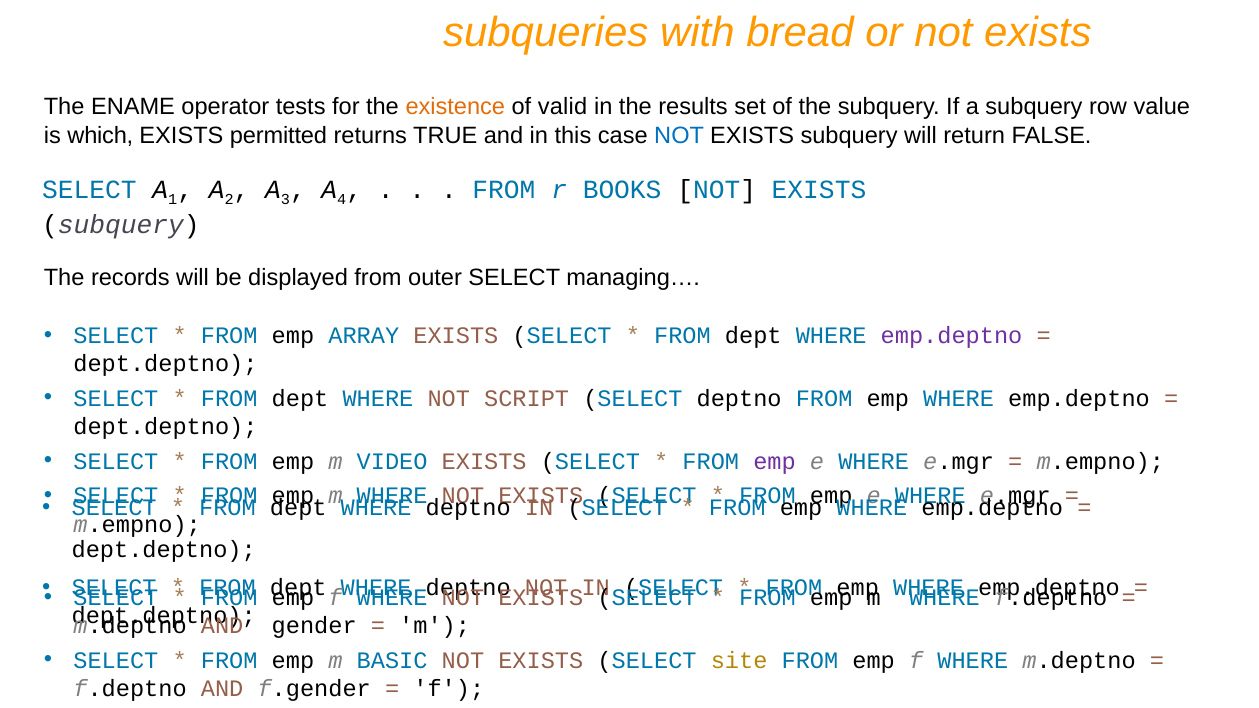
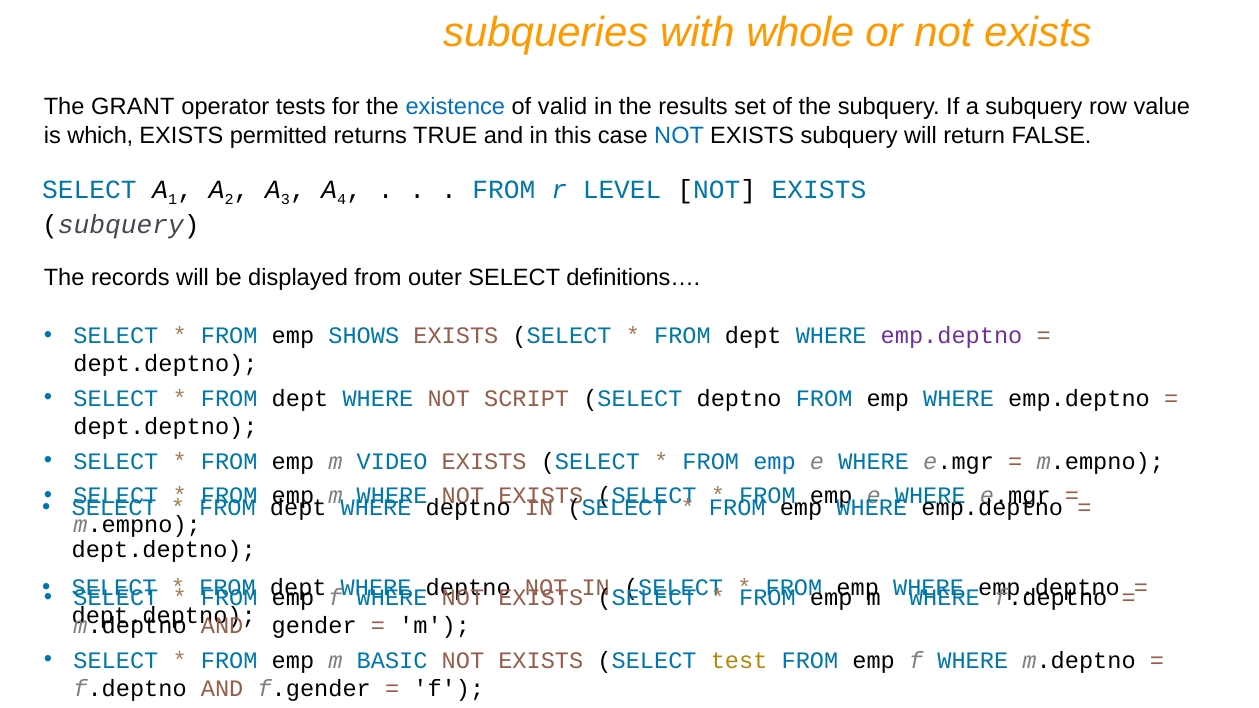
bread: bread -> whole (800, 33)
ENAME: ENAME -> GRANT (133, 107)
existence colour: orange -> blue (455, 107)
BOOKS: BOOKS -> LEVEL (622, 189)
managing…: managing… -> definitions… (633, 278)
ARRAY: ARRAY -> SHOWS (364, 336)
emp colour: purple -> blue (775, 462)
site: site -> test (739, 661)
